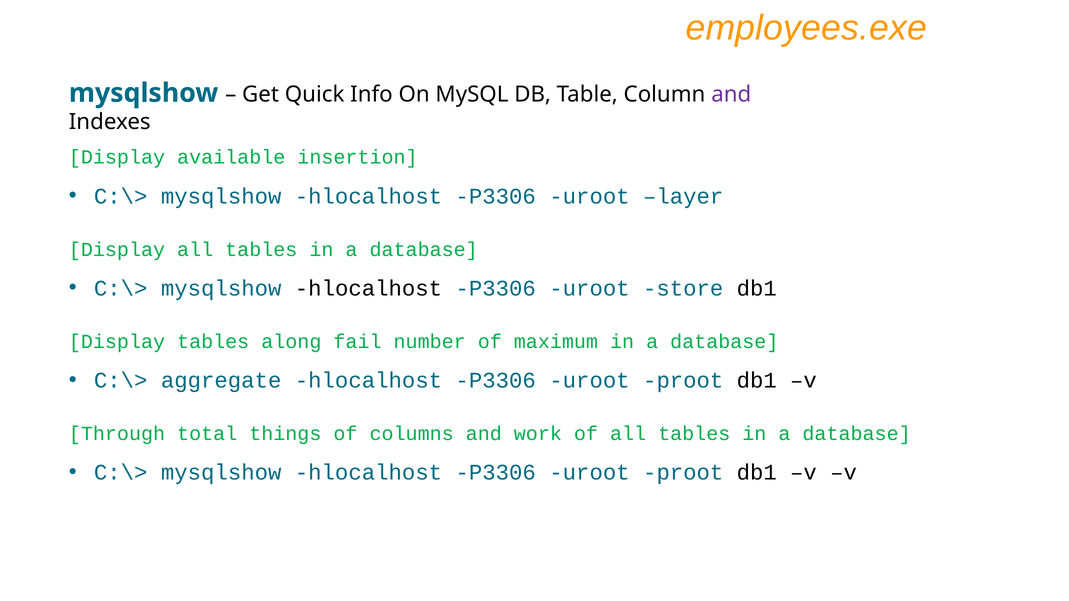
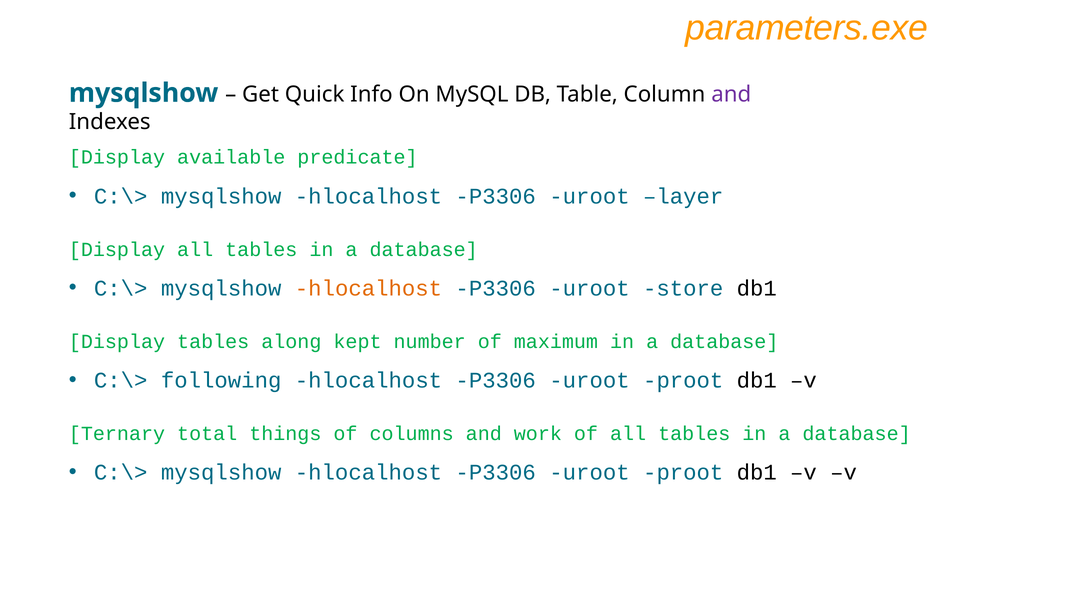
employees.exe: employees.exe -> parameters.exe (807, 28)
insertion: insertion -> predicate (358, 157)
hlocalhost colour: black -> orange (368, 289)
fail: fail -> kept (358, 342)
aggregate: aggregate -> following (221, 381)
Through: Through -> Ternary (117, 434)
